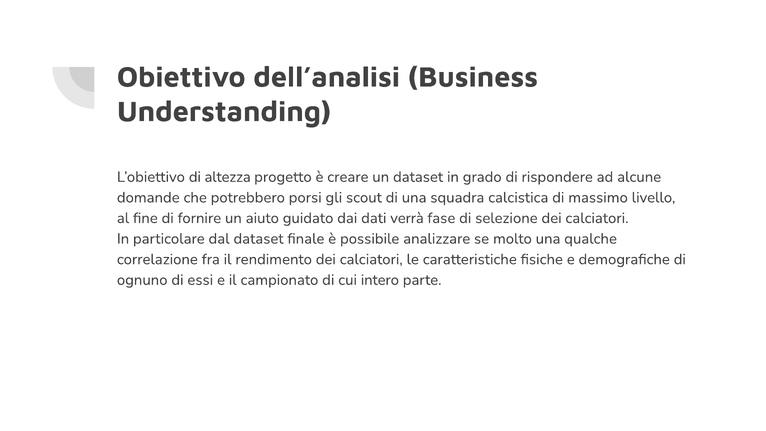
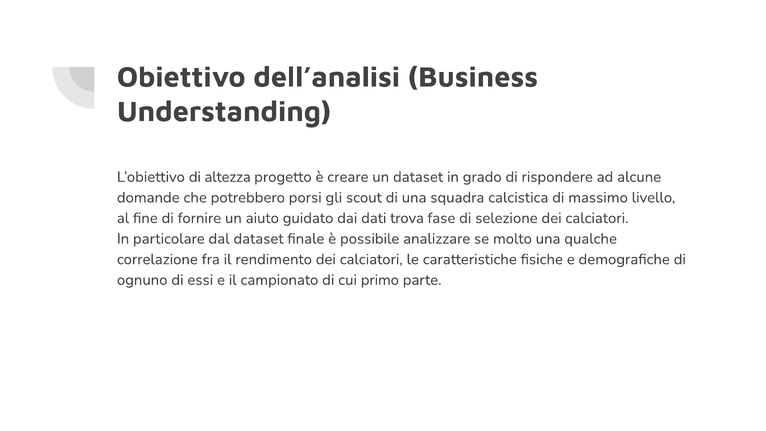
verrà: verrà -> trova (407, 218)
intero: intero -> primo (380, 280)
